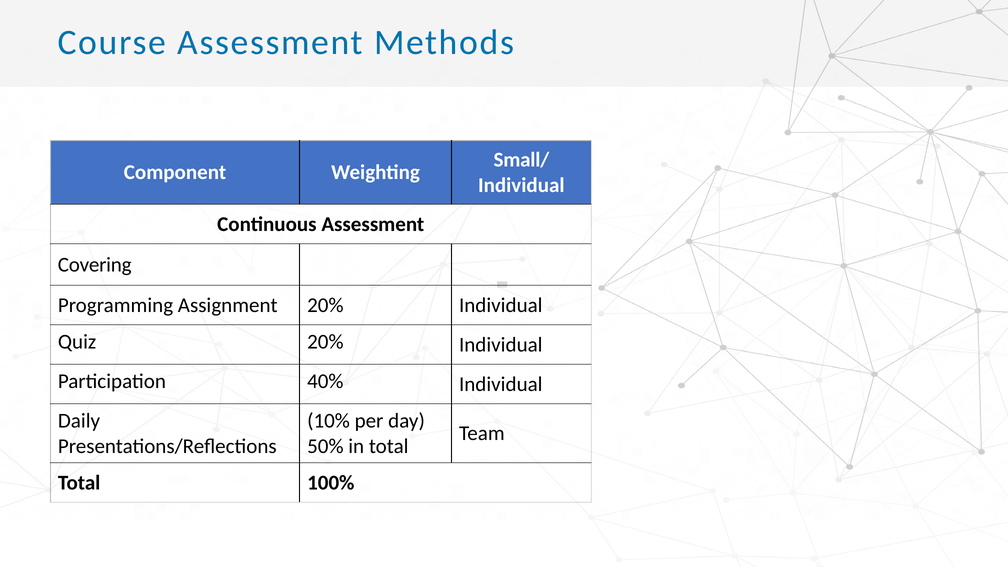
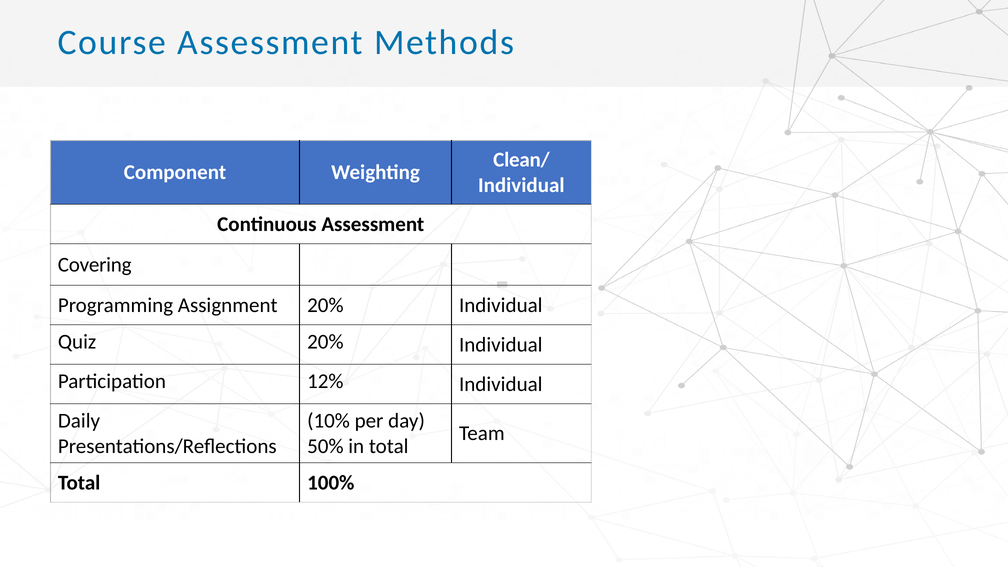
Small/: Small/ -> Clean/ (521, 160)
40%: 40% -> 12% (325, 381)
